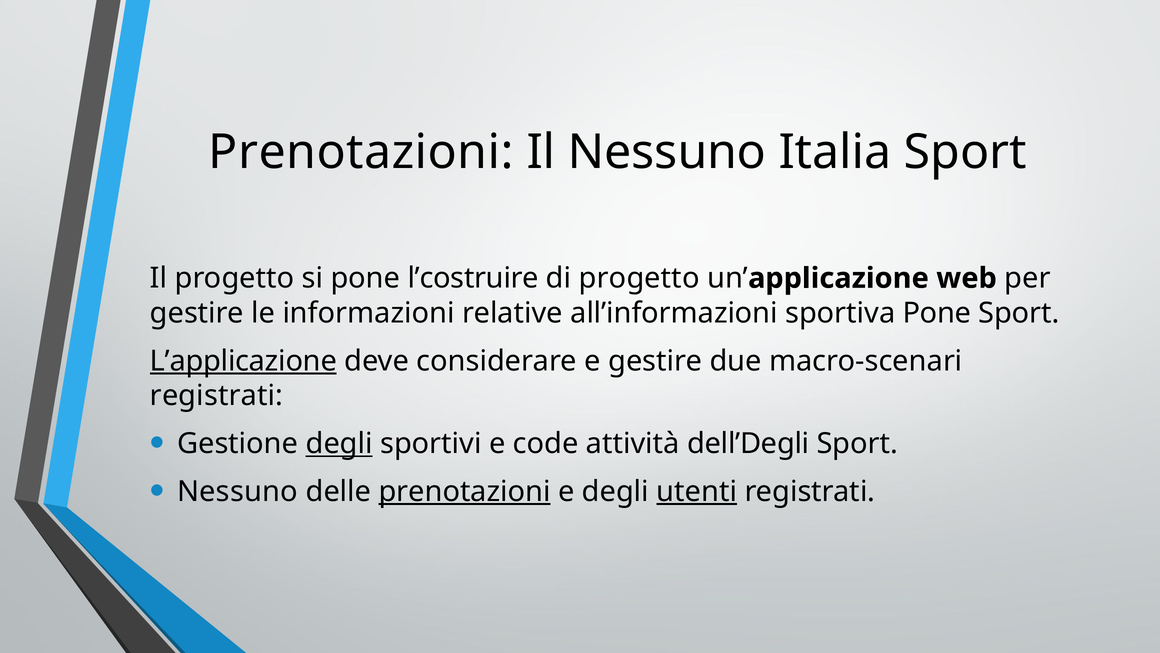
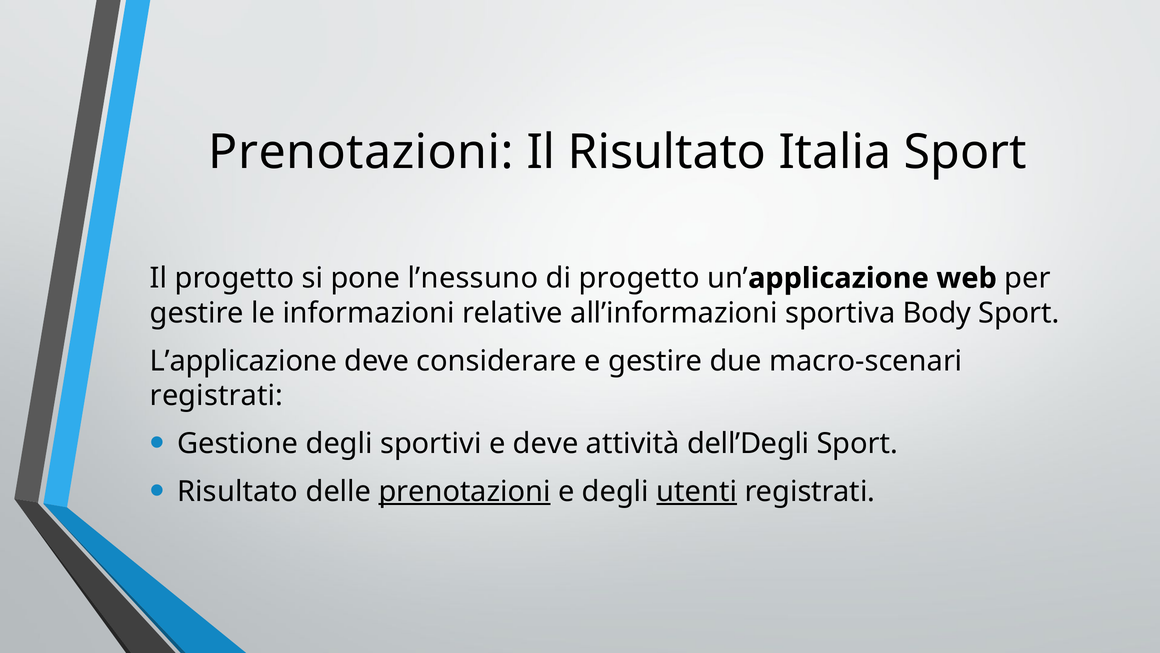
Il Nessuno: Nessuno -> Risultato (667, 152)
l’costruire: l’costruire -> l’nessuno (473, 278)
sportiva Pone: Pone -> Body (937, 313)
L’applicazione underline: present -> none (243, 361)
degli underline: present -> none (339, 443)
e code: code -> deve (546, 443)
Nessuno: Nessuno -> Risultato (238, 491)
